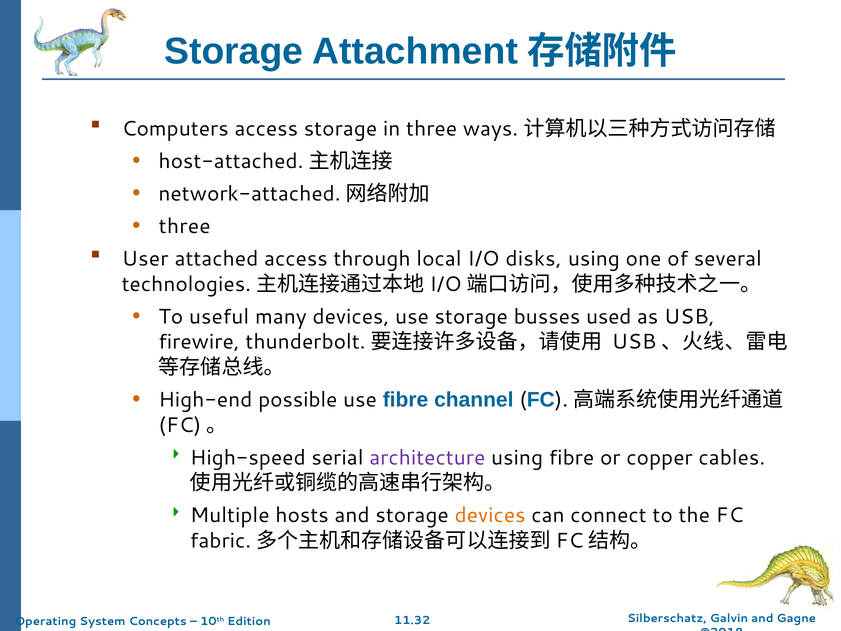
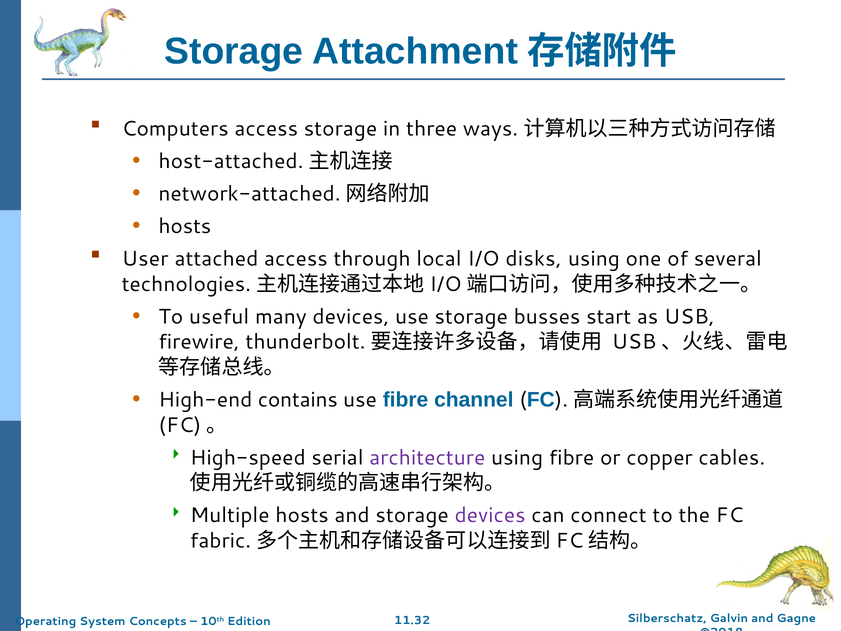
three: three -> hosts (185, 226)
used: used -> start (609, 317)
possible: possible -> contains (298, 400)
devices colour: orange -> purple (490, 515)
